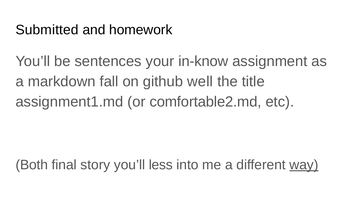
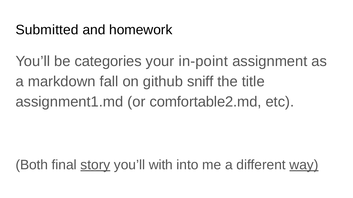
sentences: sentences -> categories (108, 62)
in-know: in-know -> in-point (203, 62)
well: well -> sniff (200, 82)
story underline: none -> present (95, 165)
less: less -> with (161, 165)
